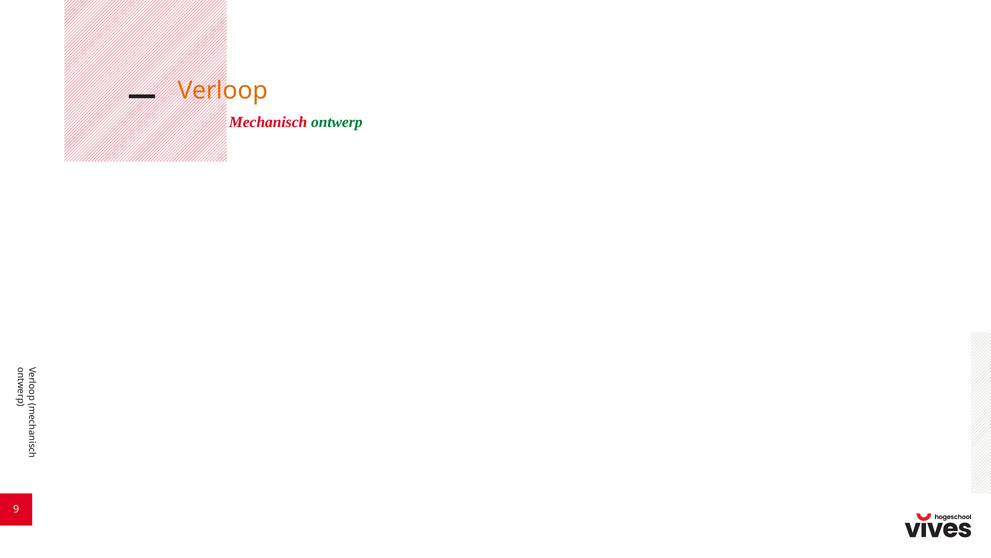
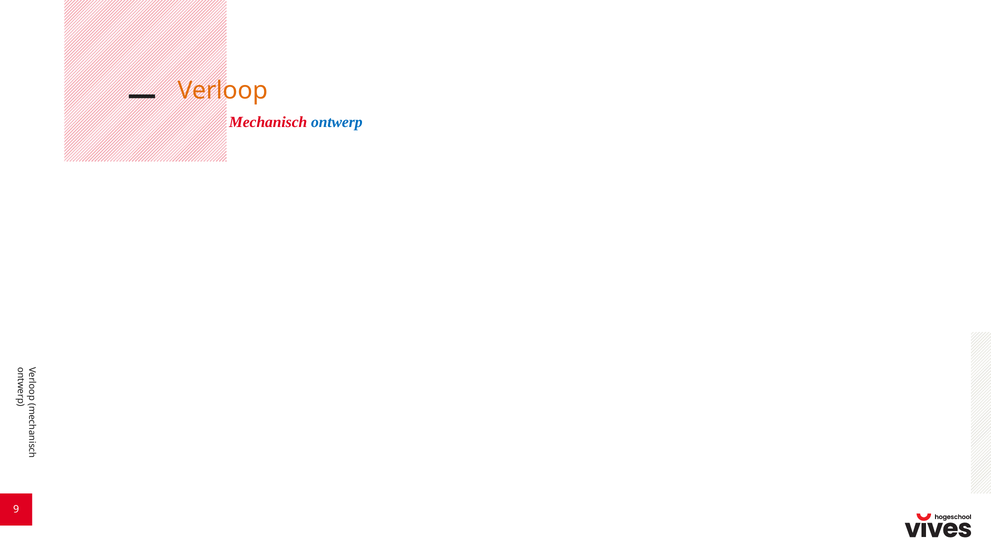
ontwerp colour: green -> blue (337, 122)
